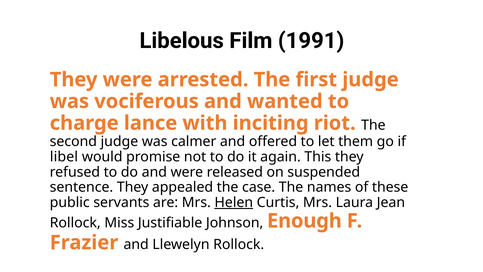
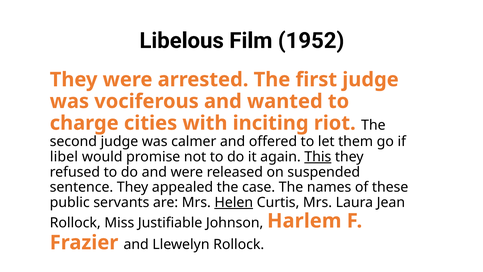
1991: 1991 -> 1952 (311, 41)
lance: lance -> cities (151, 123)
This underline: none -> present (318, 157)
Enough: Enough -> Harlem (304, 221)
